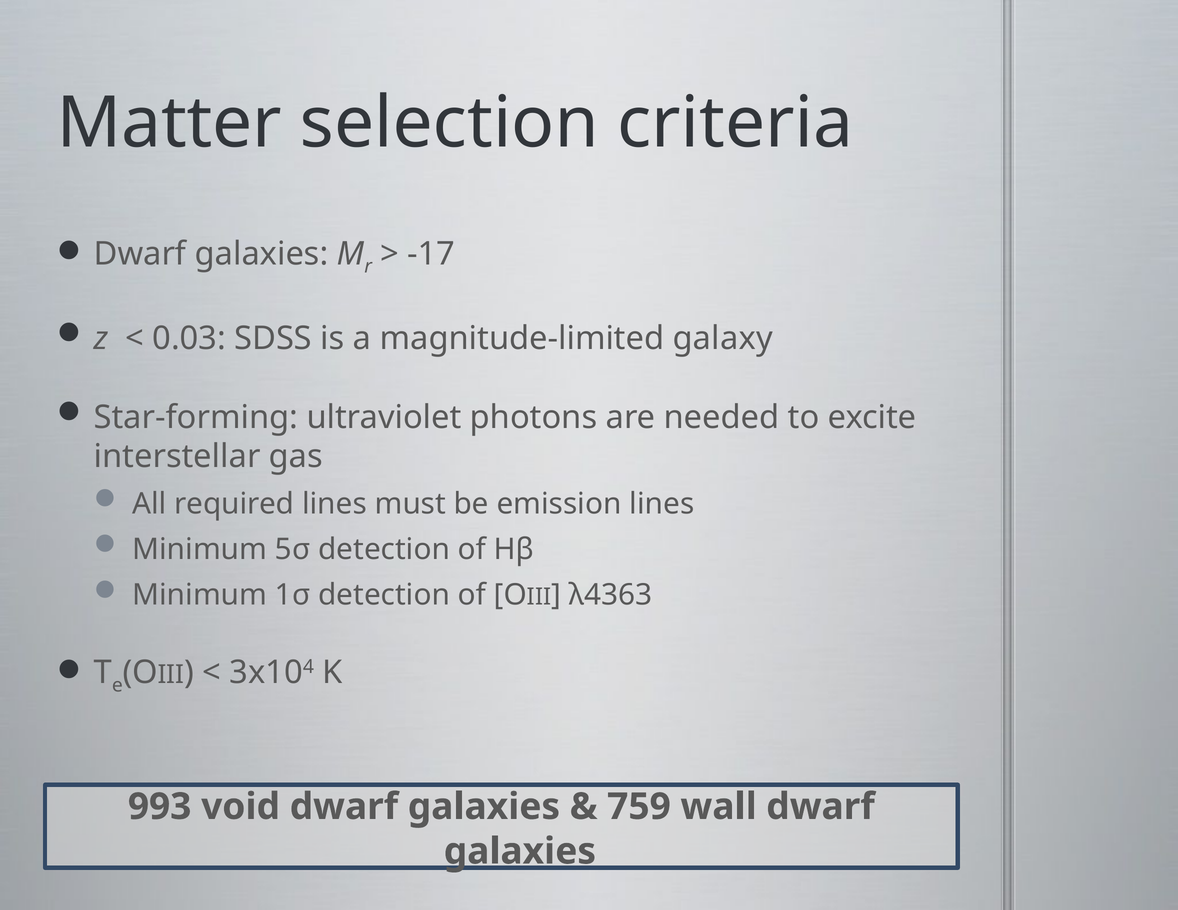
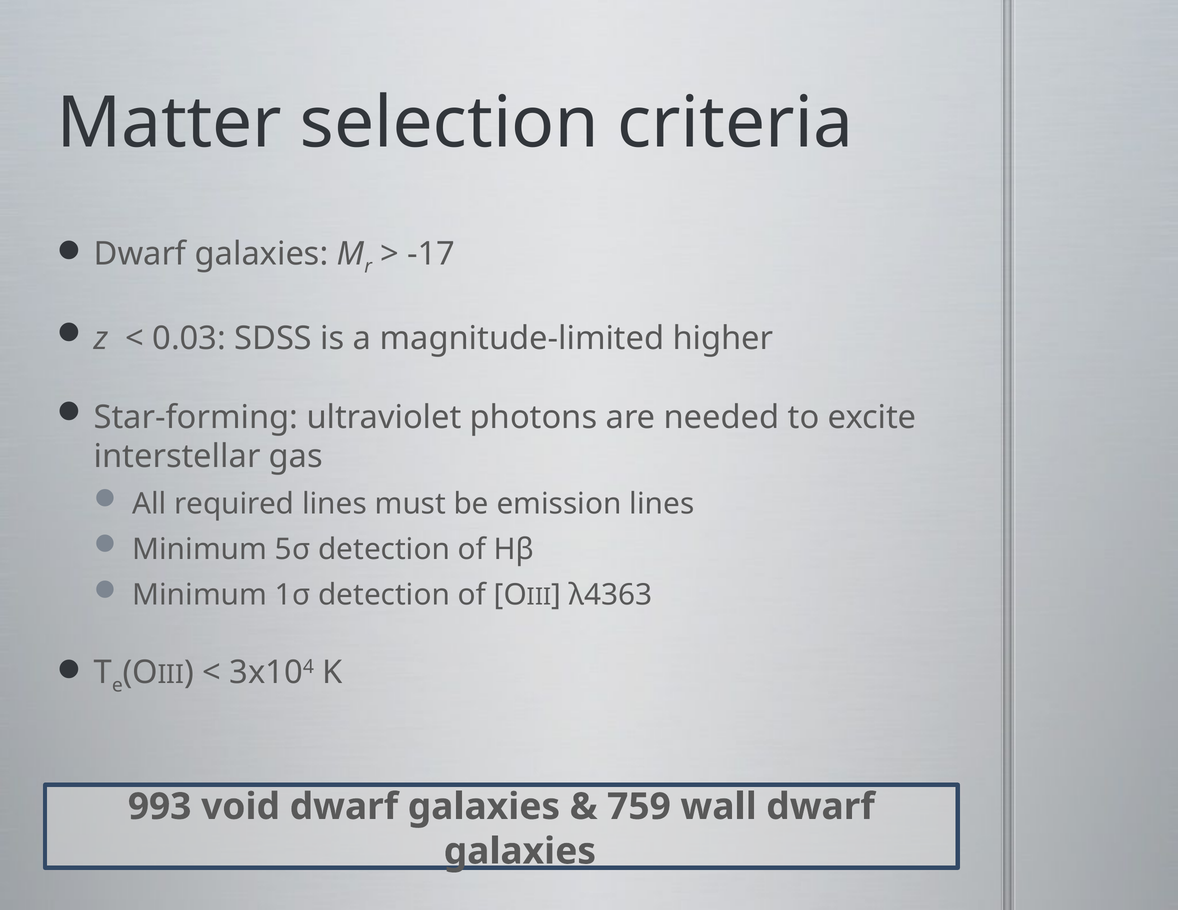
galaxy: galaxy -> higher (723, 339)
